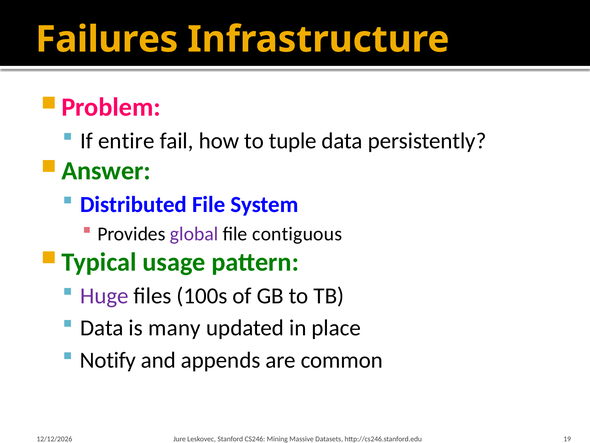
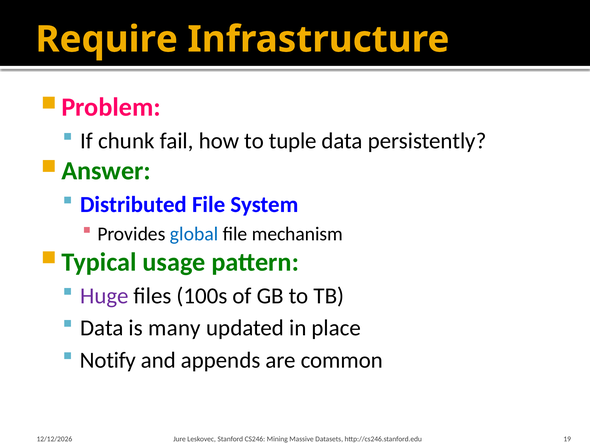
Failures: Failures -> Require (107, 39)
entire: entire -> chunk (126, 141)
global colour: purple -> blue (194, 234)
contiguous: contiguous -> mechanism (297, 234)
